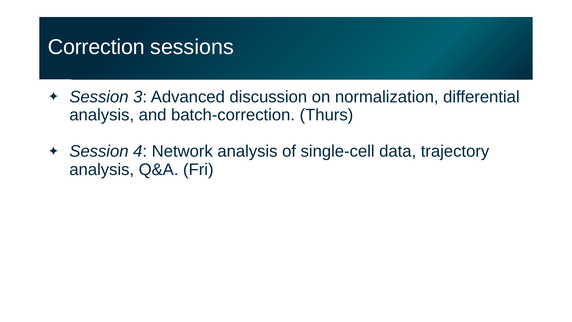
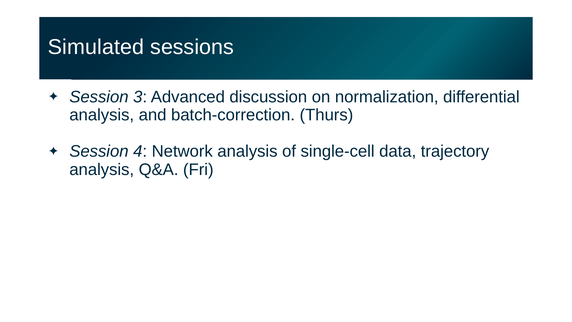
Correction: Correction -> Simulated (96, 47)
